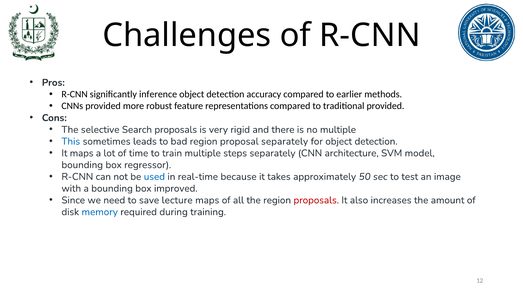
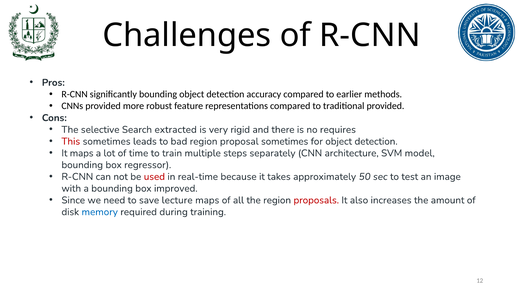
significantly inference: inference -> bounding (158, 94)
Search proposals: proposals -> extracted (176, 130)
no multiple: multiple -> requires (338, 130)
This colour: blue -> red (71, 141)
proposal separately: separately -> sometimes (285, 141)
used colour: blue -> red (154, 177)
